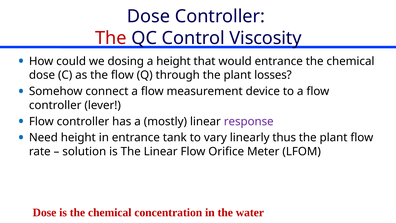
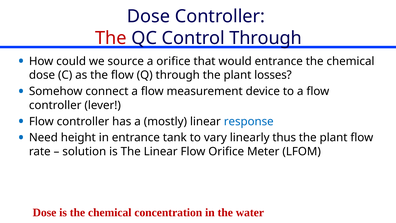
Control Viscosity: Viscosity -> Through (266, 38)
dosing: dosing -> source (126, 61)
a height: height -> orifice (173, 61)
response colour: purple -> blue (249, 121)
